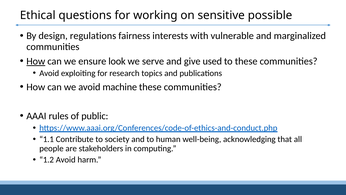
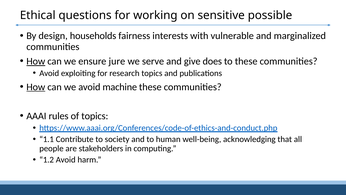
regulations: regulations -> households (93, 36)
look: look -> jure (117, 61)
used: used -> does (212, 61)
How underline: none -> present (36, 87)
of public: public -> topics (95, 116)
